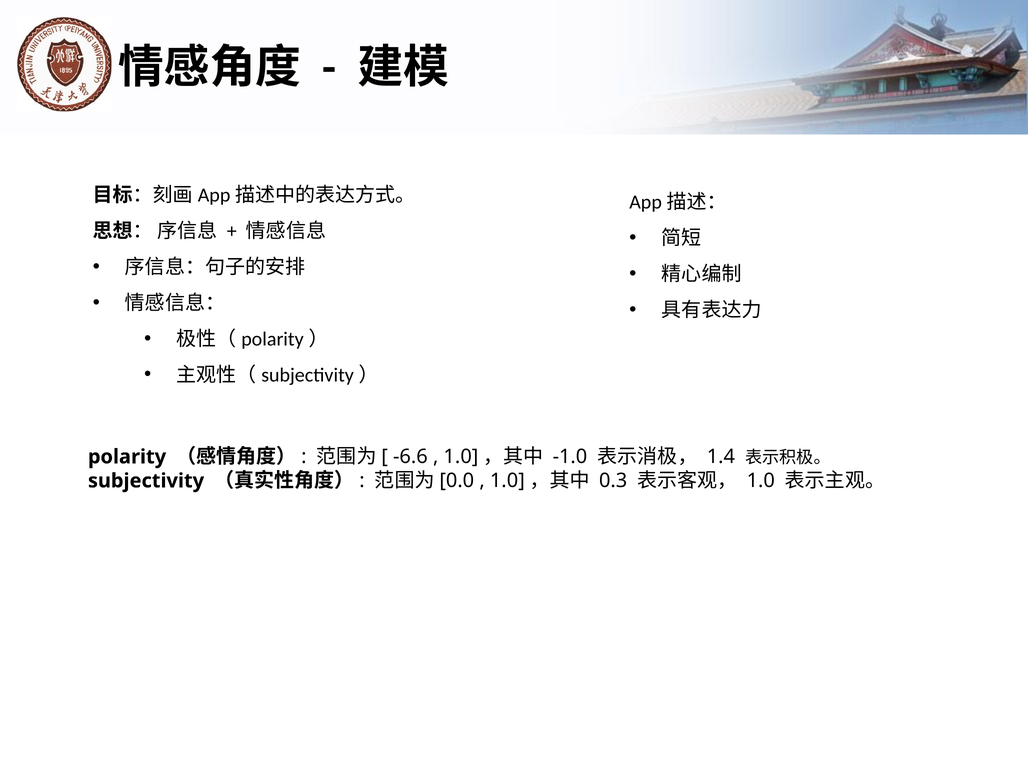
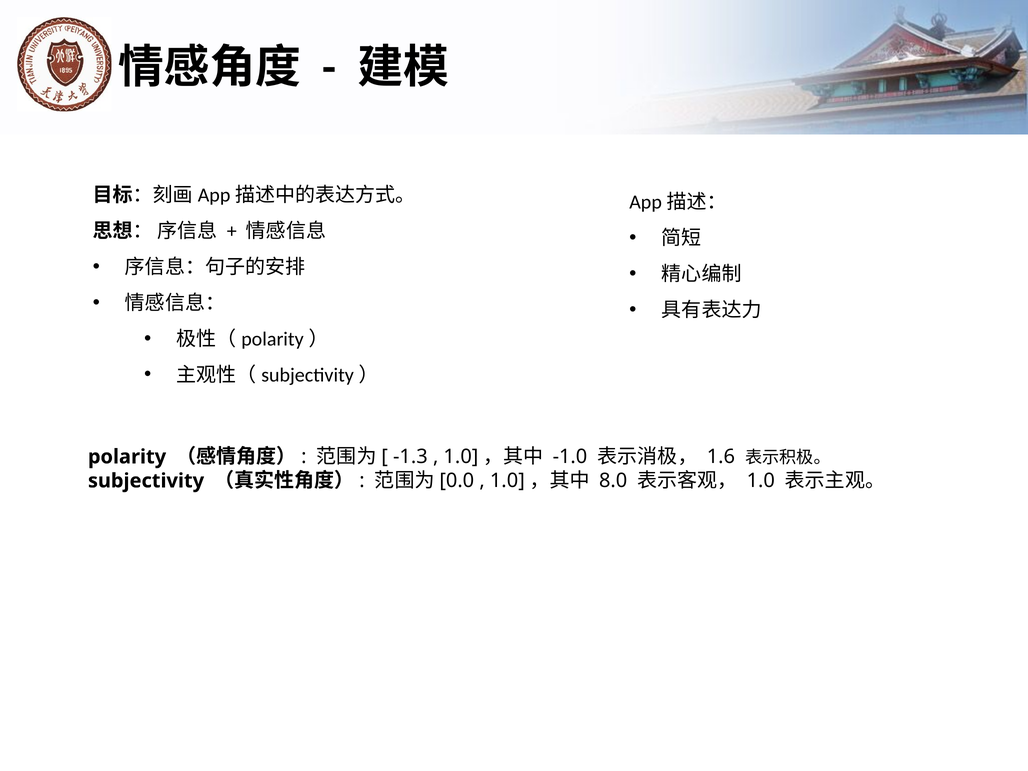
-6.6: -6.6 -> -1.3 (410, 457)
1.4: 1.4 -> 1.6 (721, 457)
0.3: 0.3 -> 8.0 (613, 481)
